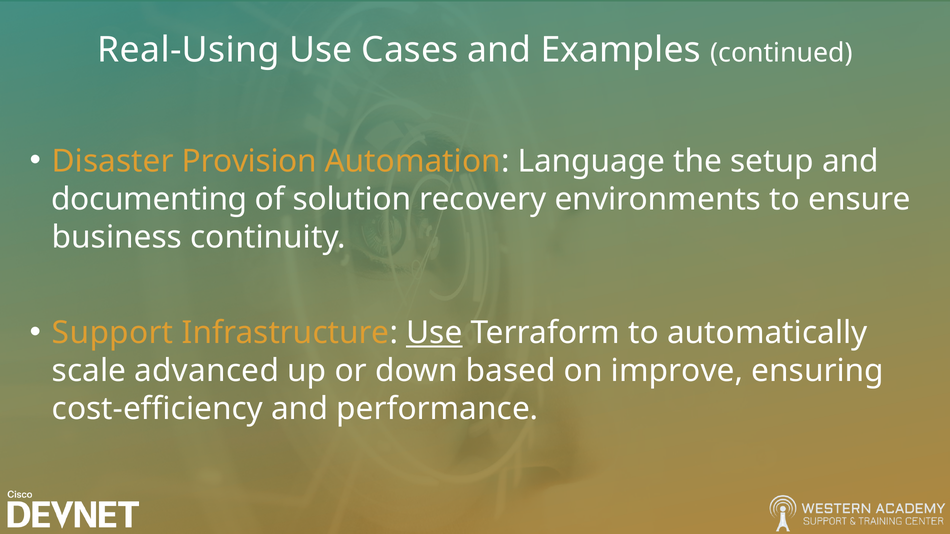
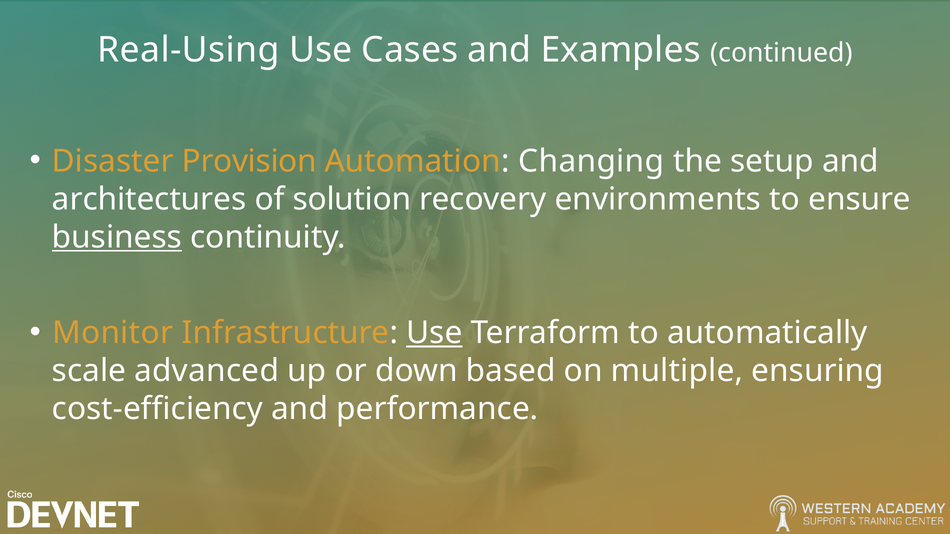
Language: Language -> Changing (591, 161)
documenting: documenting -> architectures (149, 199)
business underline: none -> present (117, 237)
Support: Support -> Monitor (113, 333)
improve: improve -> multiple (677, 371)
